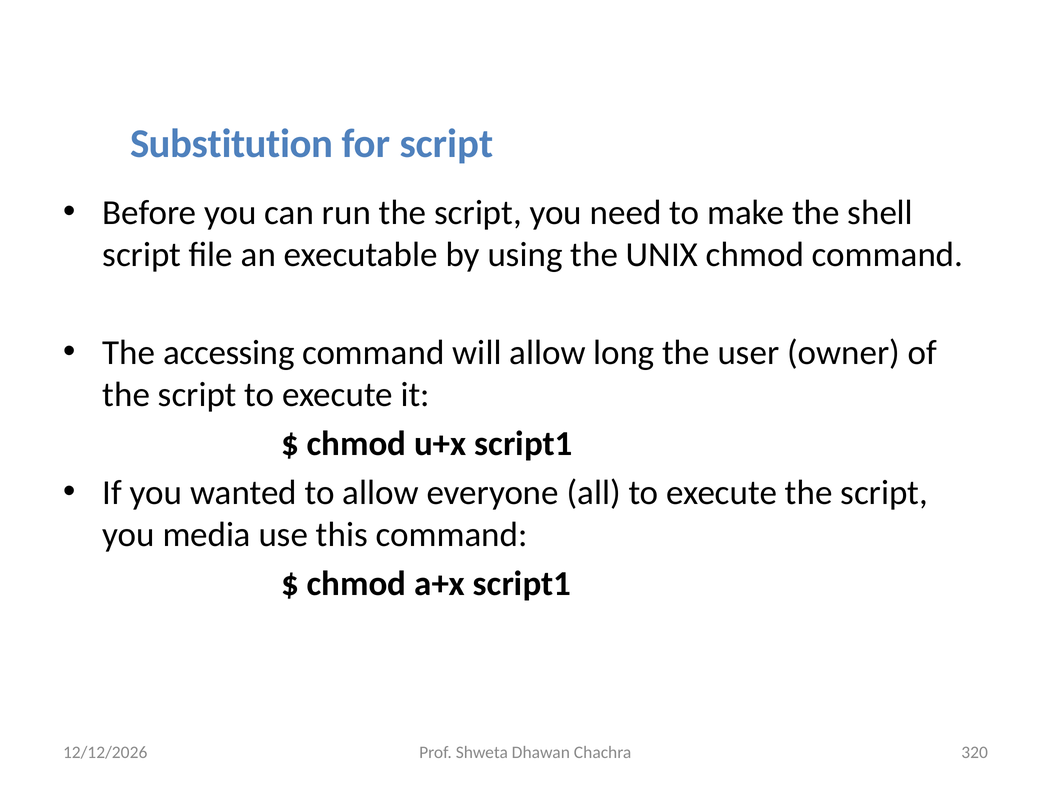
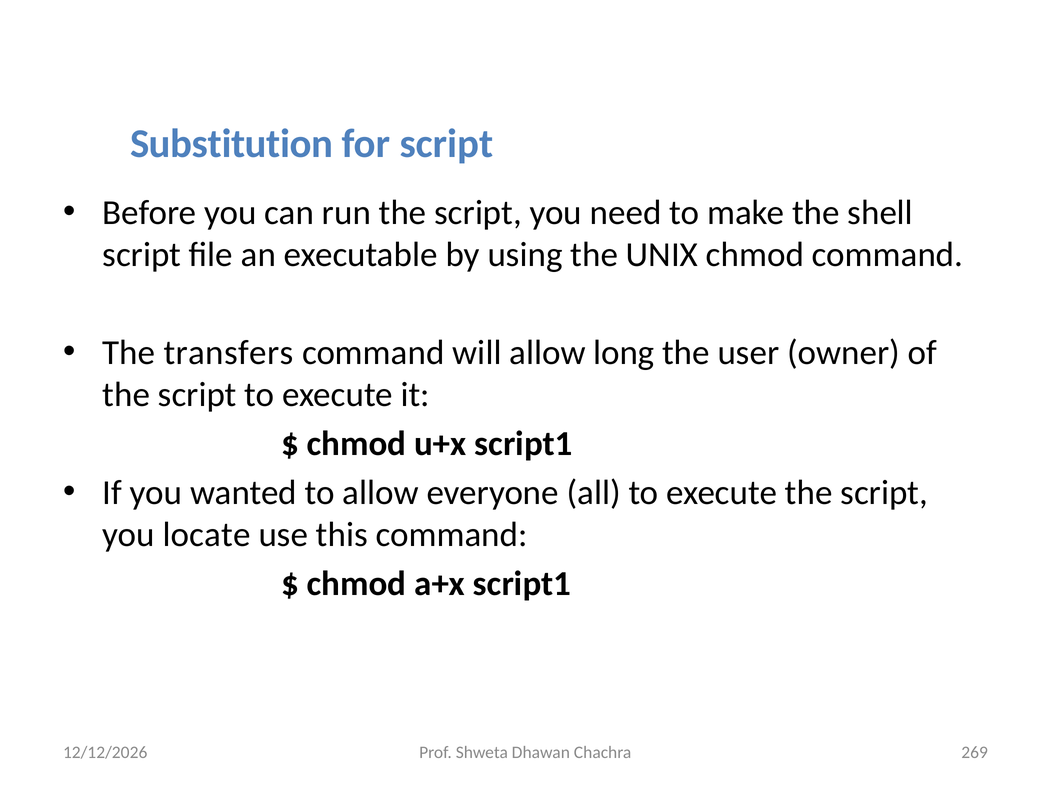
accessing: accessing -> transfers (229, 353)
media: media -> locate (207, 535)
320: 320 -> 269 (975, 753)
